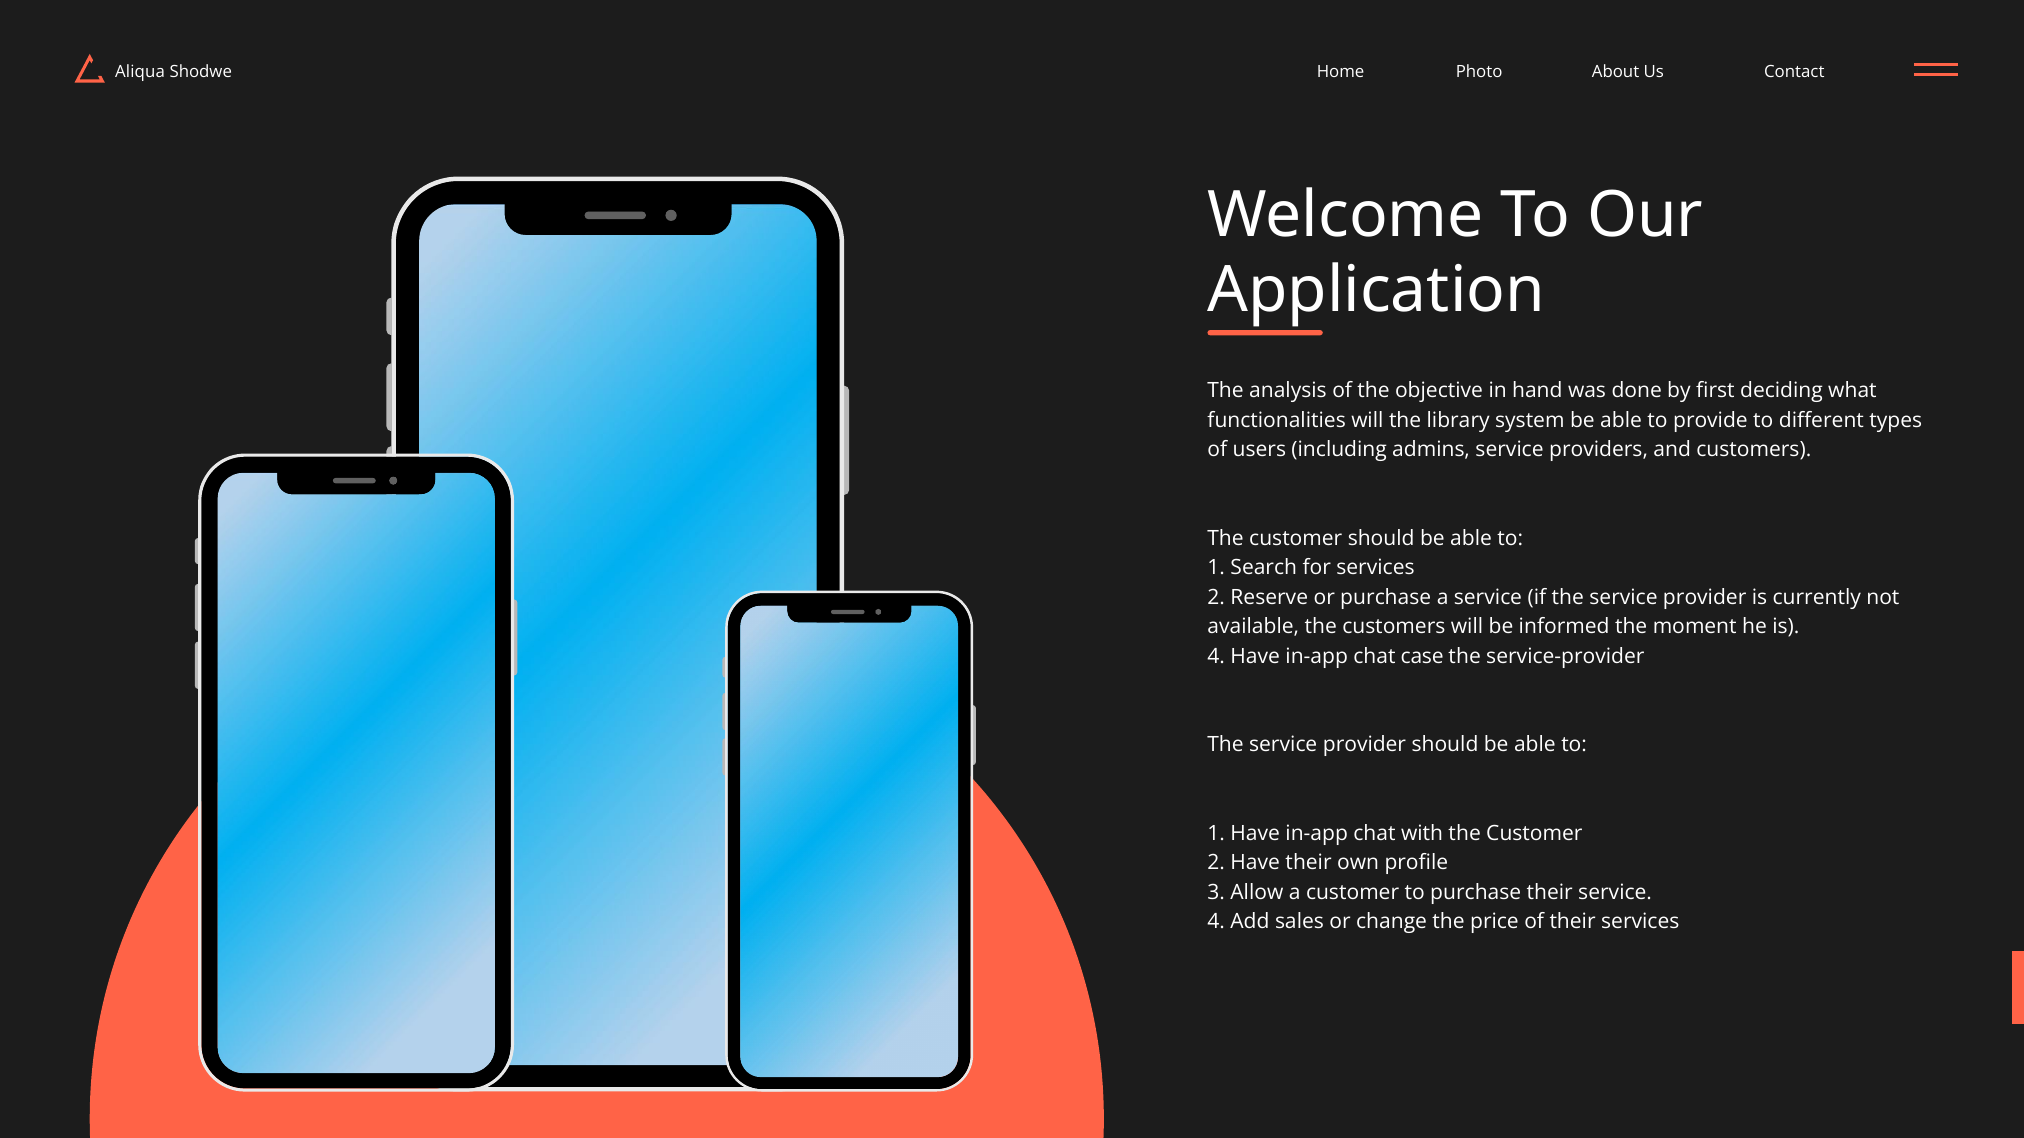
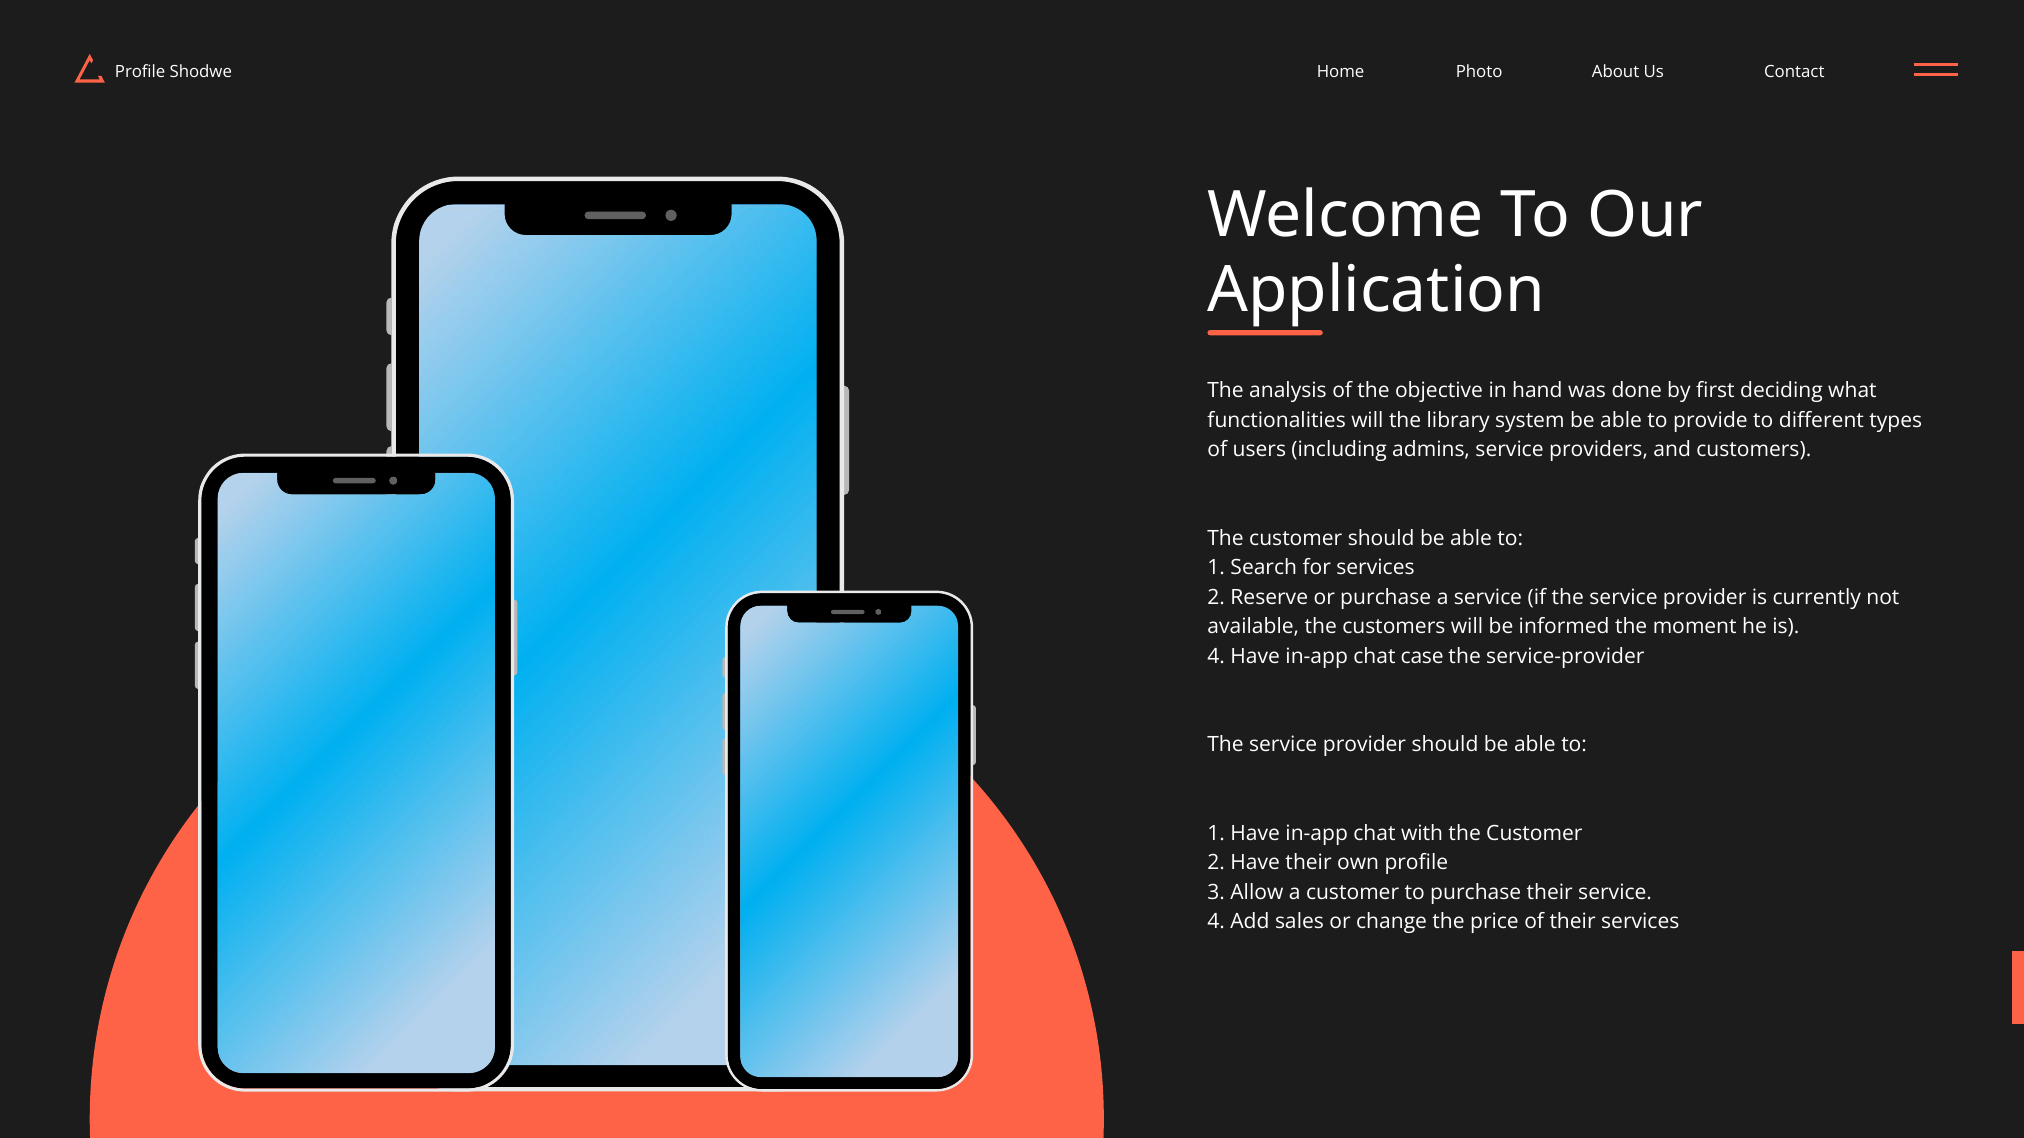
Aliqua: Aliqua -> Profile (140, 72)
